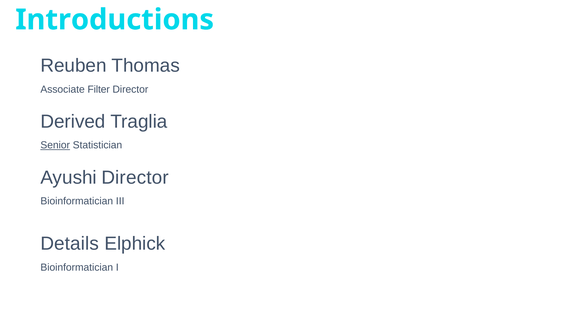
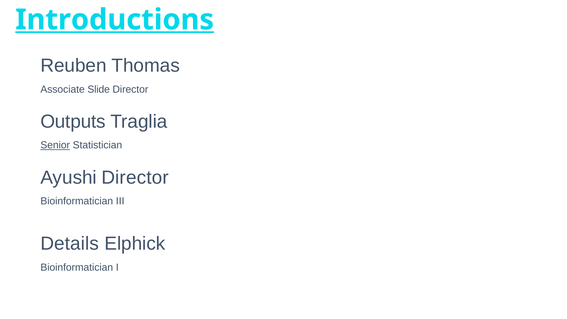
Introductions underline: none -> present (115, 20)
Filter: Filter -> Slide (99, 89)
Derived: Derived -> Outputs (73, 122)
